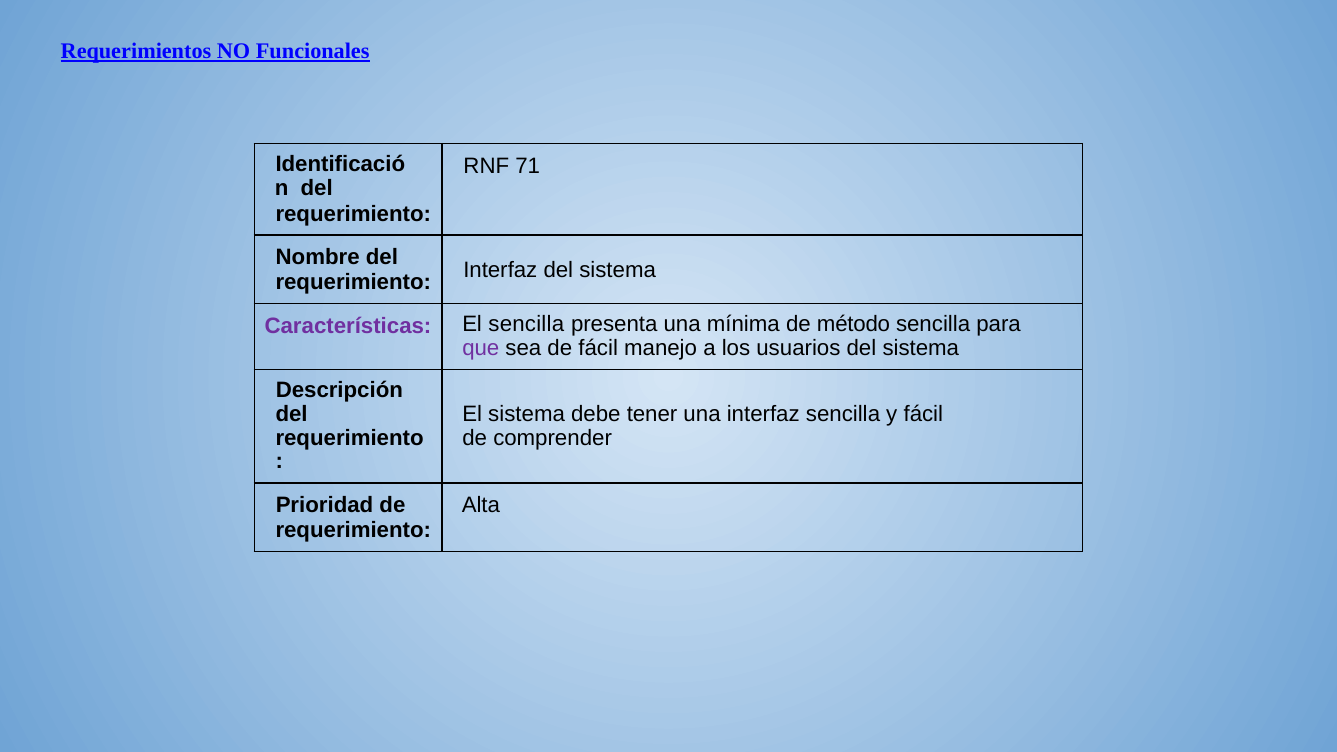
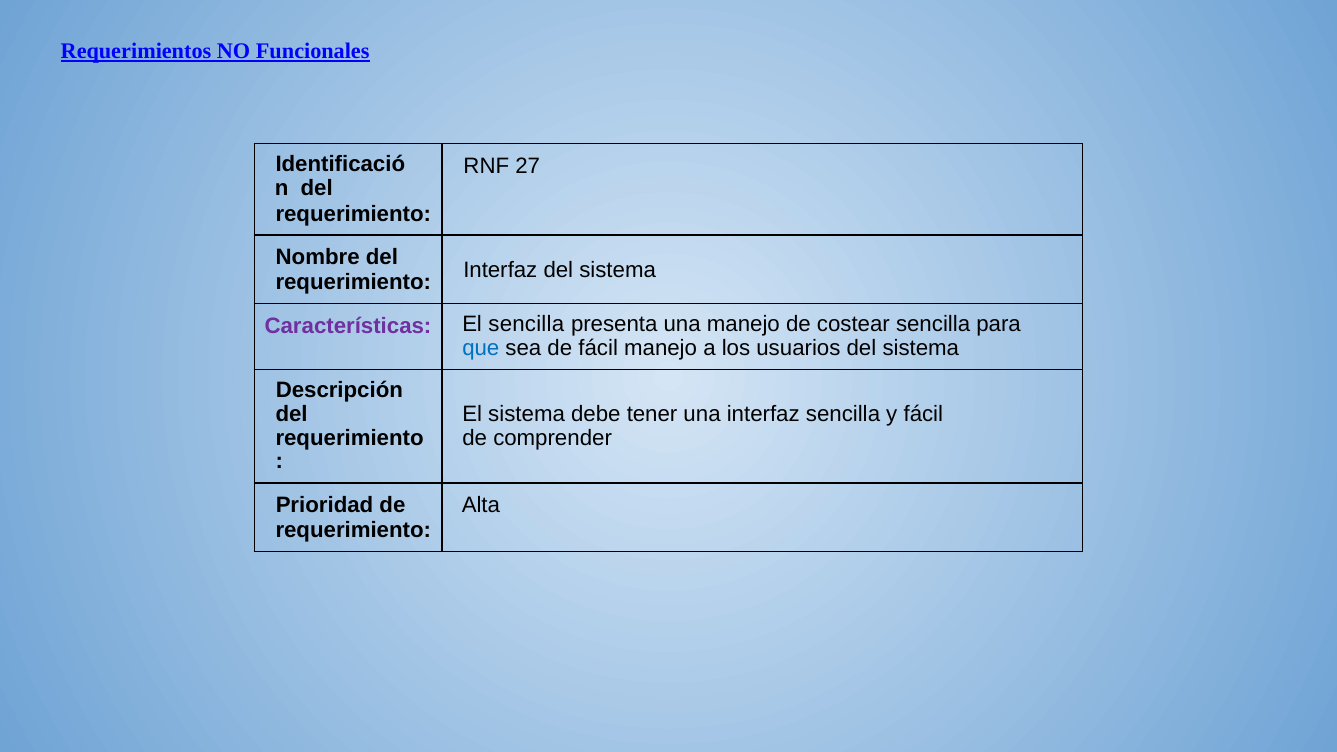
71: 71 -> 27 (528, 166)
una mínima: mínima -> manejo (743, 325)
método: método -> costear (853, 325)
que colour: purple -> blue (481, 348)
